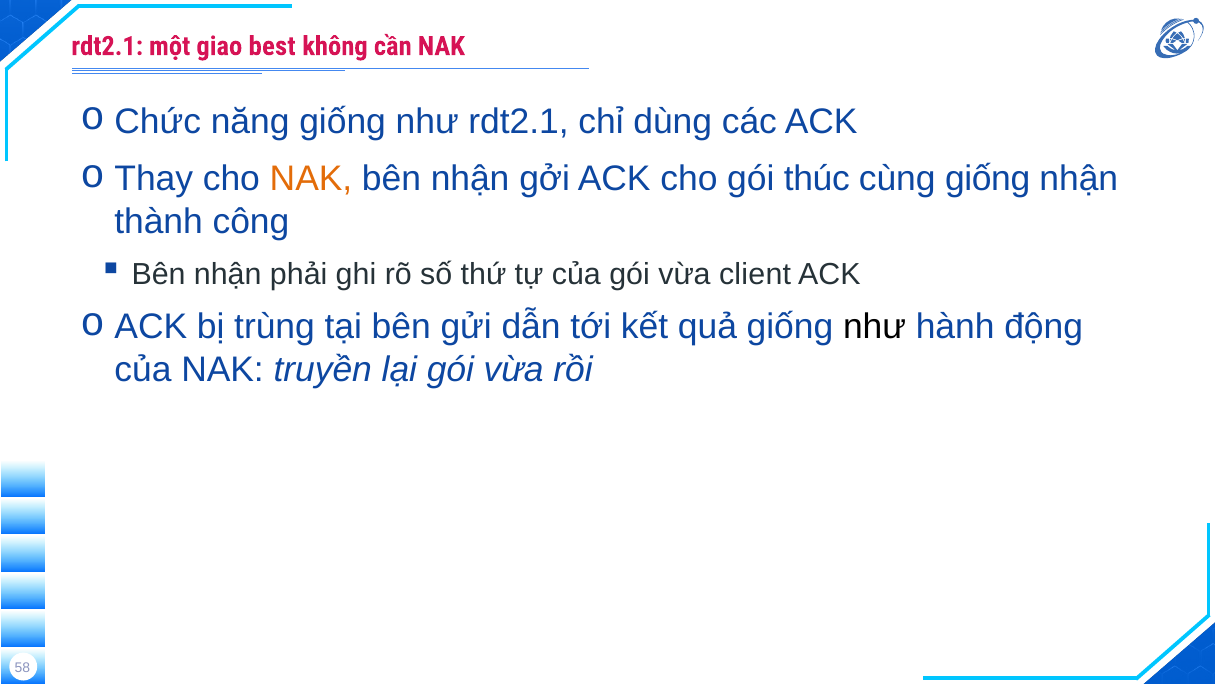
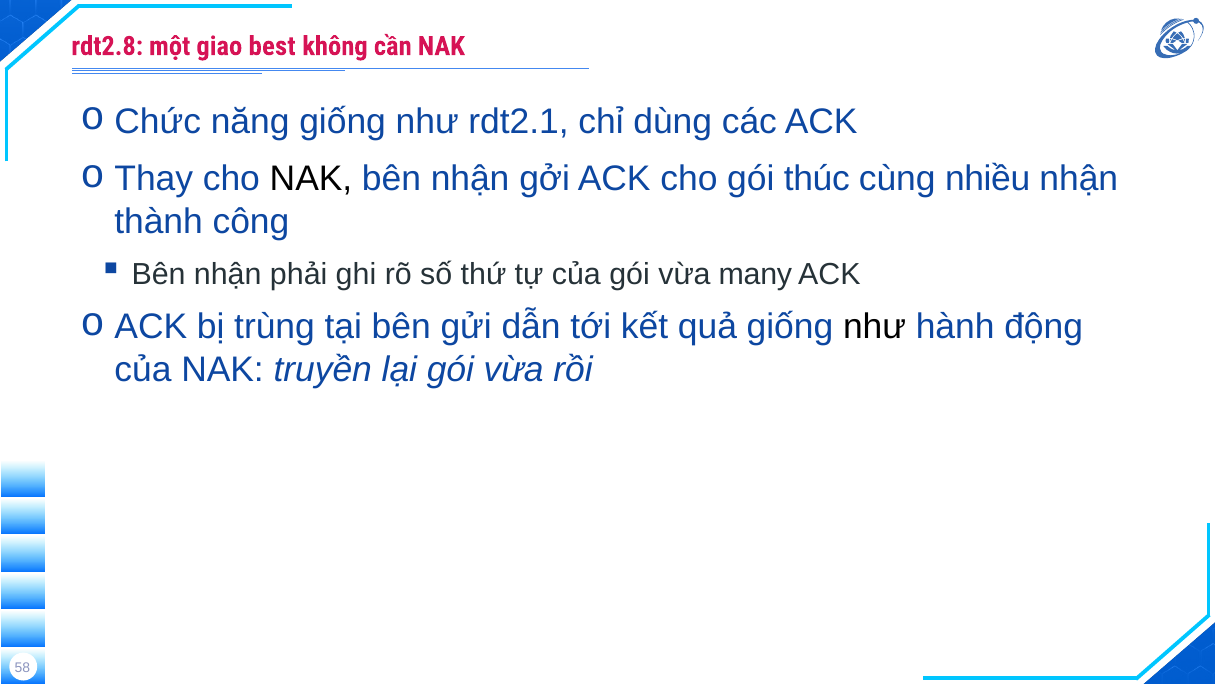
rdt2.1: rdt2.1 -> rdt2.8 (107, 46)
NAK colour: orange -> black (311, 179)
cùng giống: giống -> nhiều (988, 179)
client: client -> many (755, 274)
